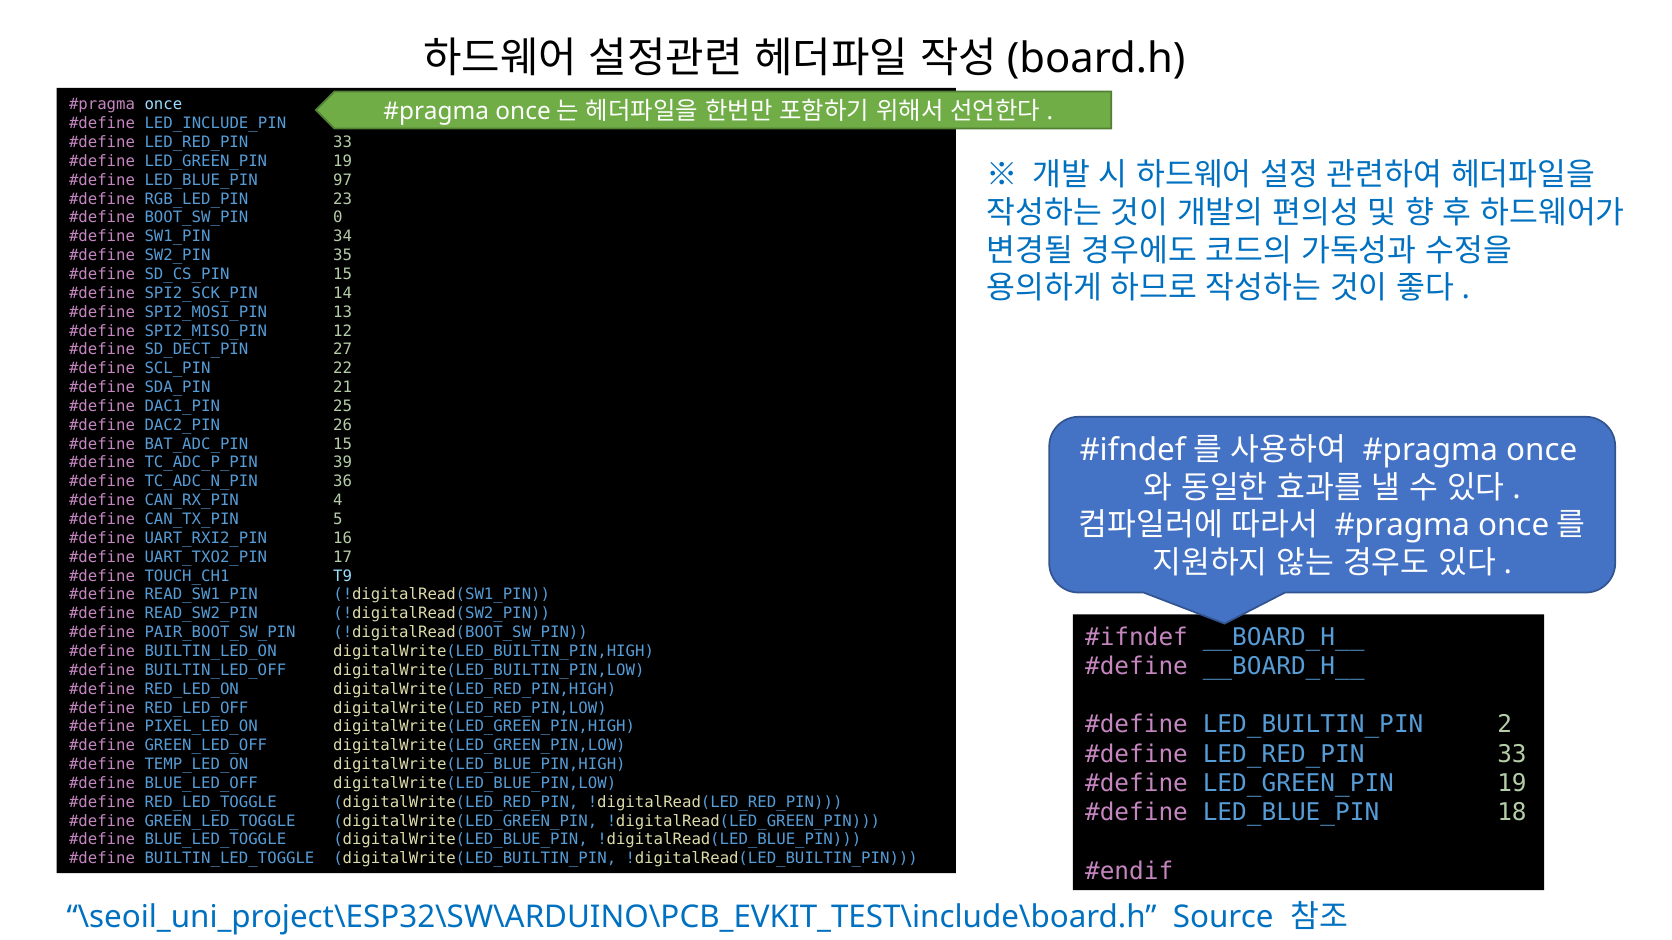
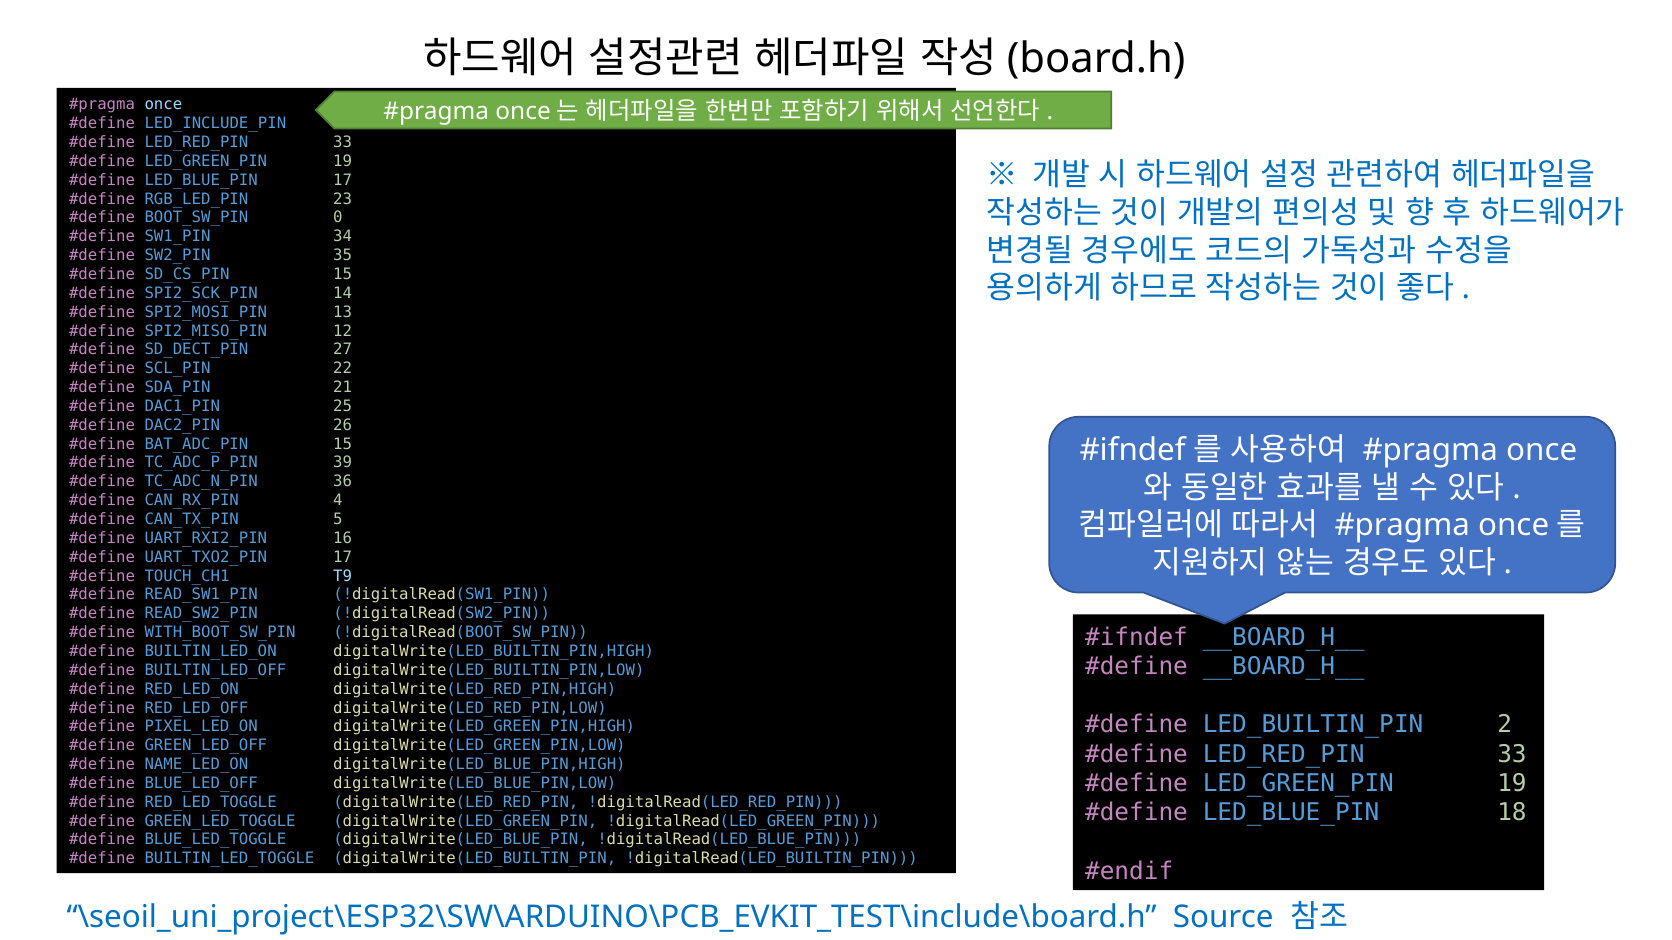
LED_BLUE_PIN 97: 97 -> 17 (343, 180)
PAIR_BOOT_SW_PIN: PAIR_BOOT_SW_PIN -> WITH_BOOT_SW_PIN (220, 633)
TEMP_LED_ON: TEMP_LED_ON -> NAME_LED_ON (196, 765)
